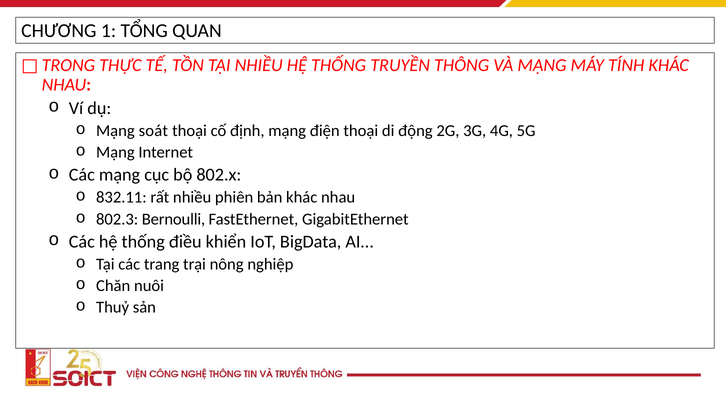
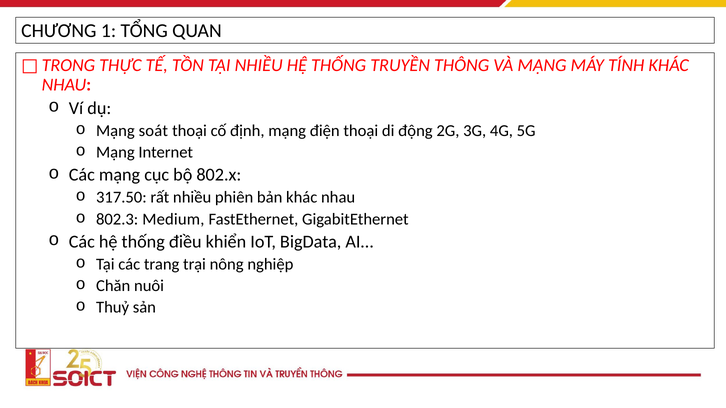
832.11: 832.11 -> 317.50 (121, 198)
Bernoulli: Bernoulli -> Medium (173, 219)
